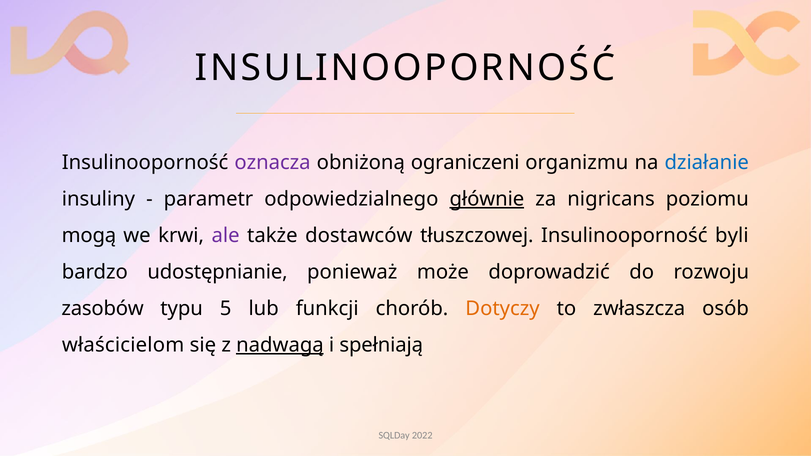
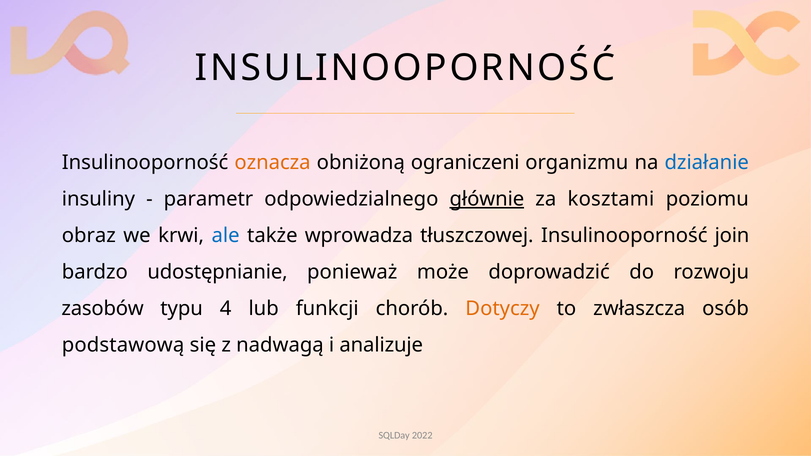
oznacza colour: purple -> orange (273, 163)
nigricans: nigricans -> kosztami (611, 199)
mogą: mogą -> obraz (89, 236)
ale colour: purple -> blue (226, 236)
dostawców: dostawców -> wprowadza (359, 236)
byli: byli -> join (732, 236)
5: 5 -> 4 (226, 309)
właścicielom: właścicielom -> podstawową (123, 345)
nadwagą underline: present -> none (280, 345)
spełniają: spełniają -> analizuje (381, 345)
